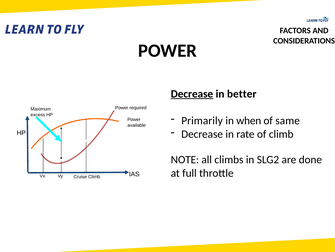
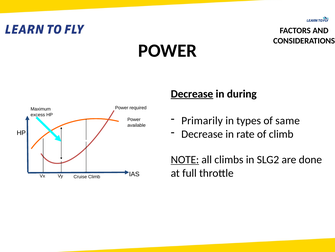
better: better -> during (242, 94)
when: when -> types (249, 120)
NOTE underline: none -> present (185, 159)
